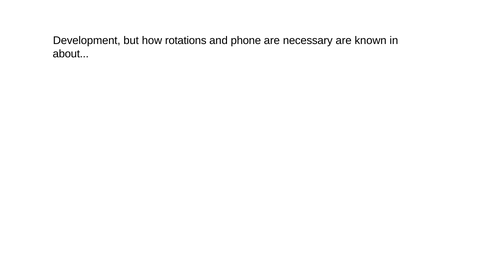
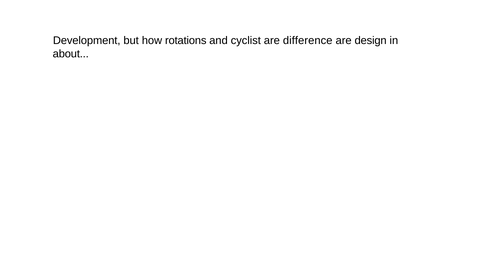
phone: phone -> cyclist (246, 40)
necessary: necessary -> difference (308, 40)
known: known -> design (371, 40)
